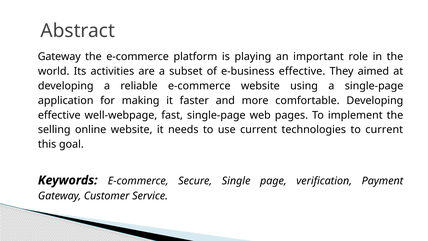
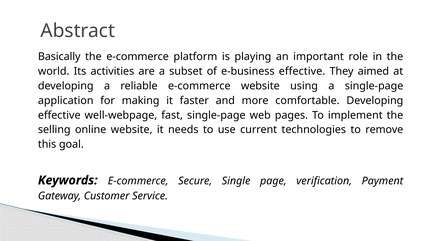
Gateway: Gateway -> Basically (59, 57)
to current: current -> remove (384, 130)
